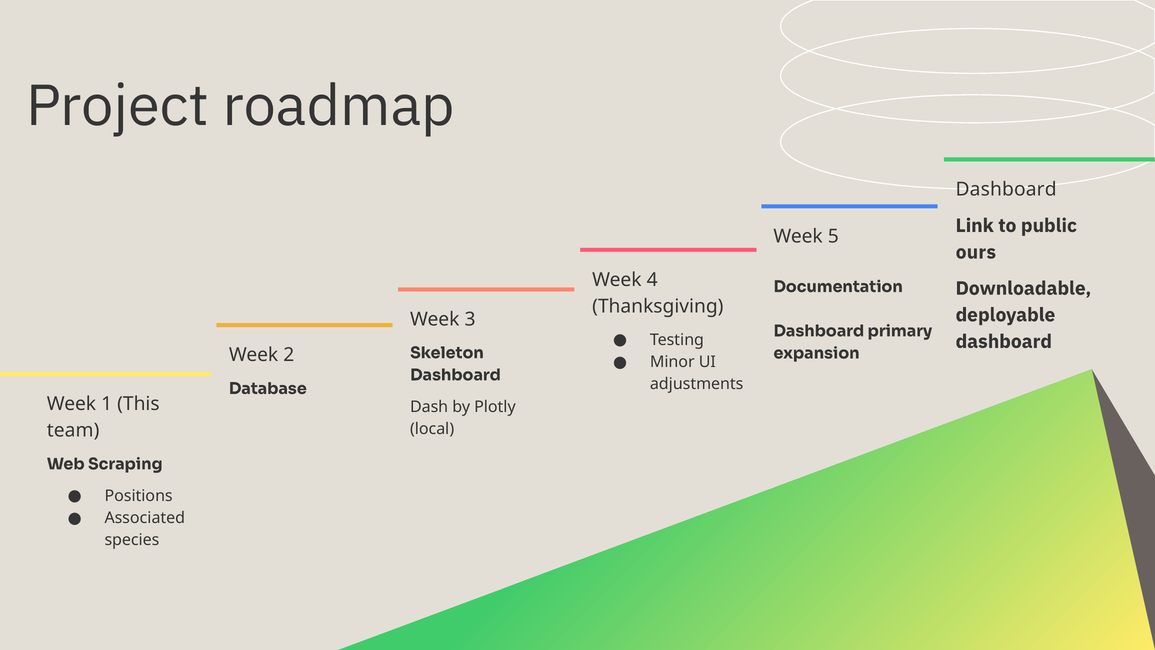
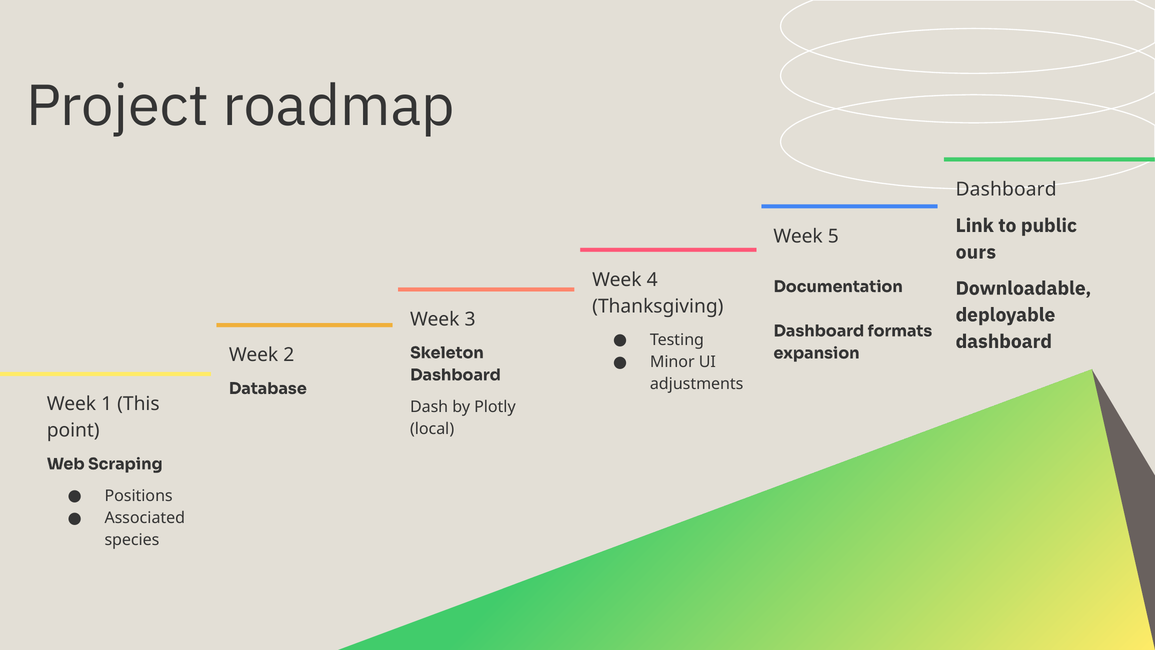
primary: primary -> formats (900, 331)
team: team -> point (73, 430)
